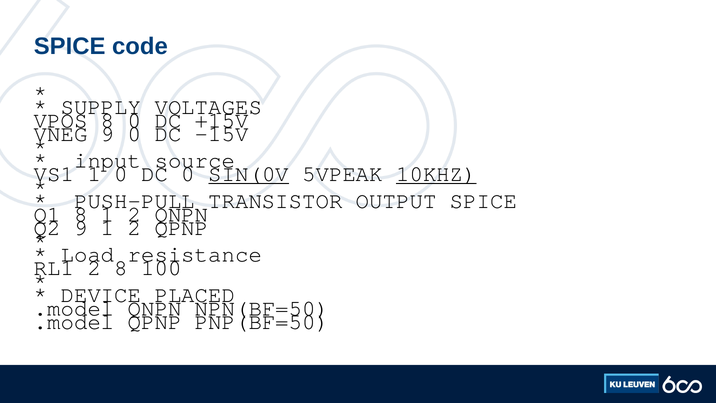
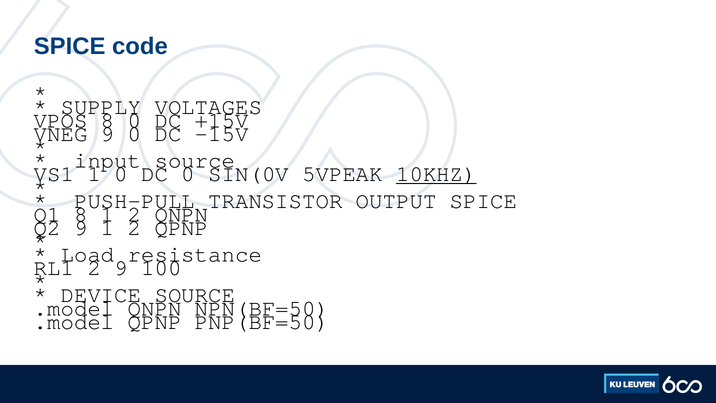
SIN(0V underline: present -> none (249, 174)
8: 8 -> 9 (121, 268)
DEVICE PLACED: PLACED -> SOURCE (195, 295)
